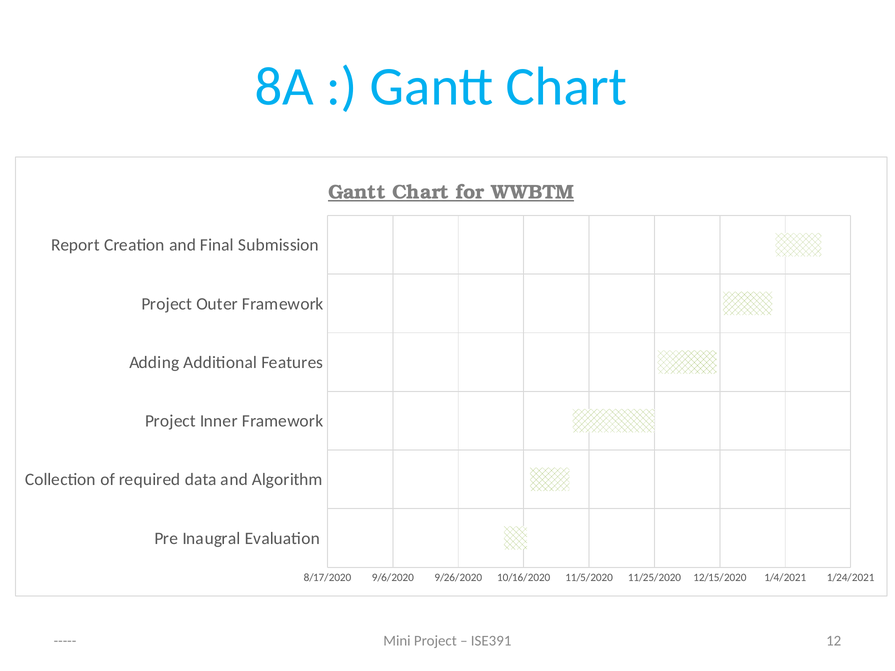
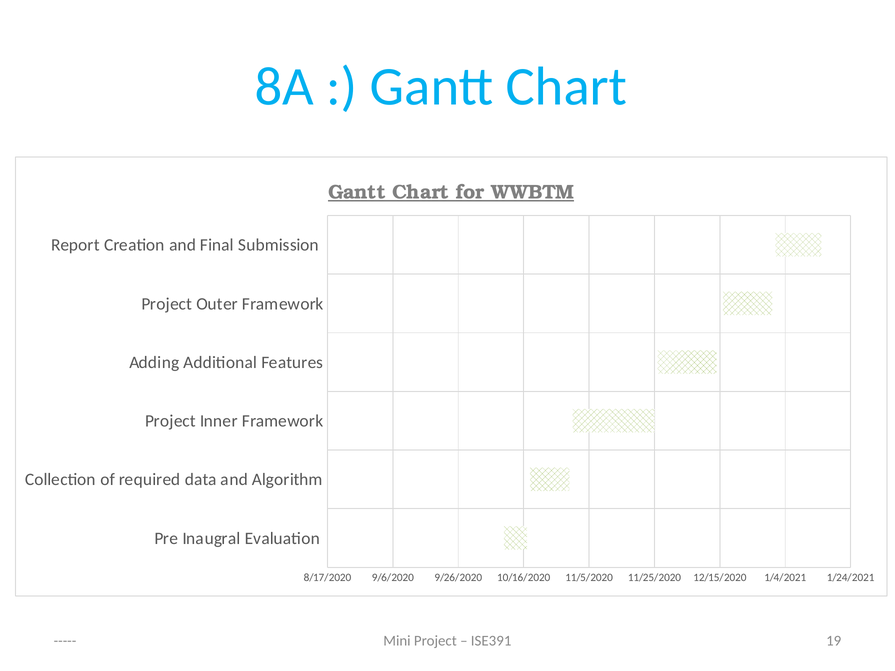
12: 12 -> 19 (834, 641)
